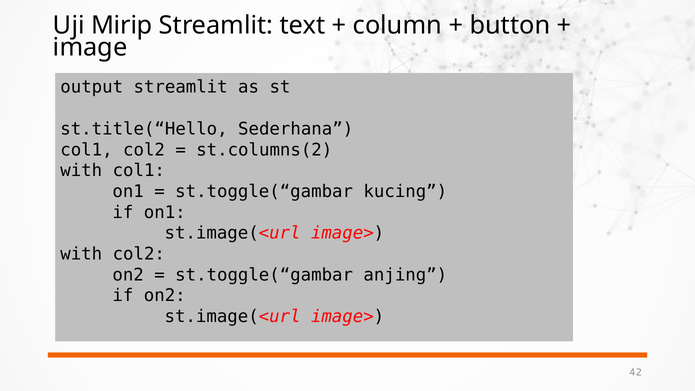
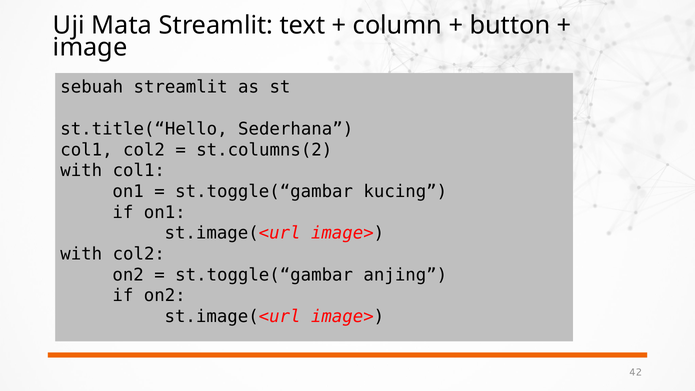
Mirip: Mirip -> Mata (122, 25)
output: output -> sebuah (92, 87)
